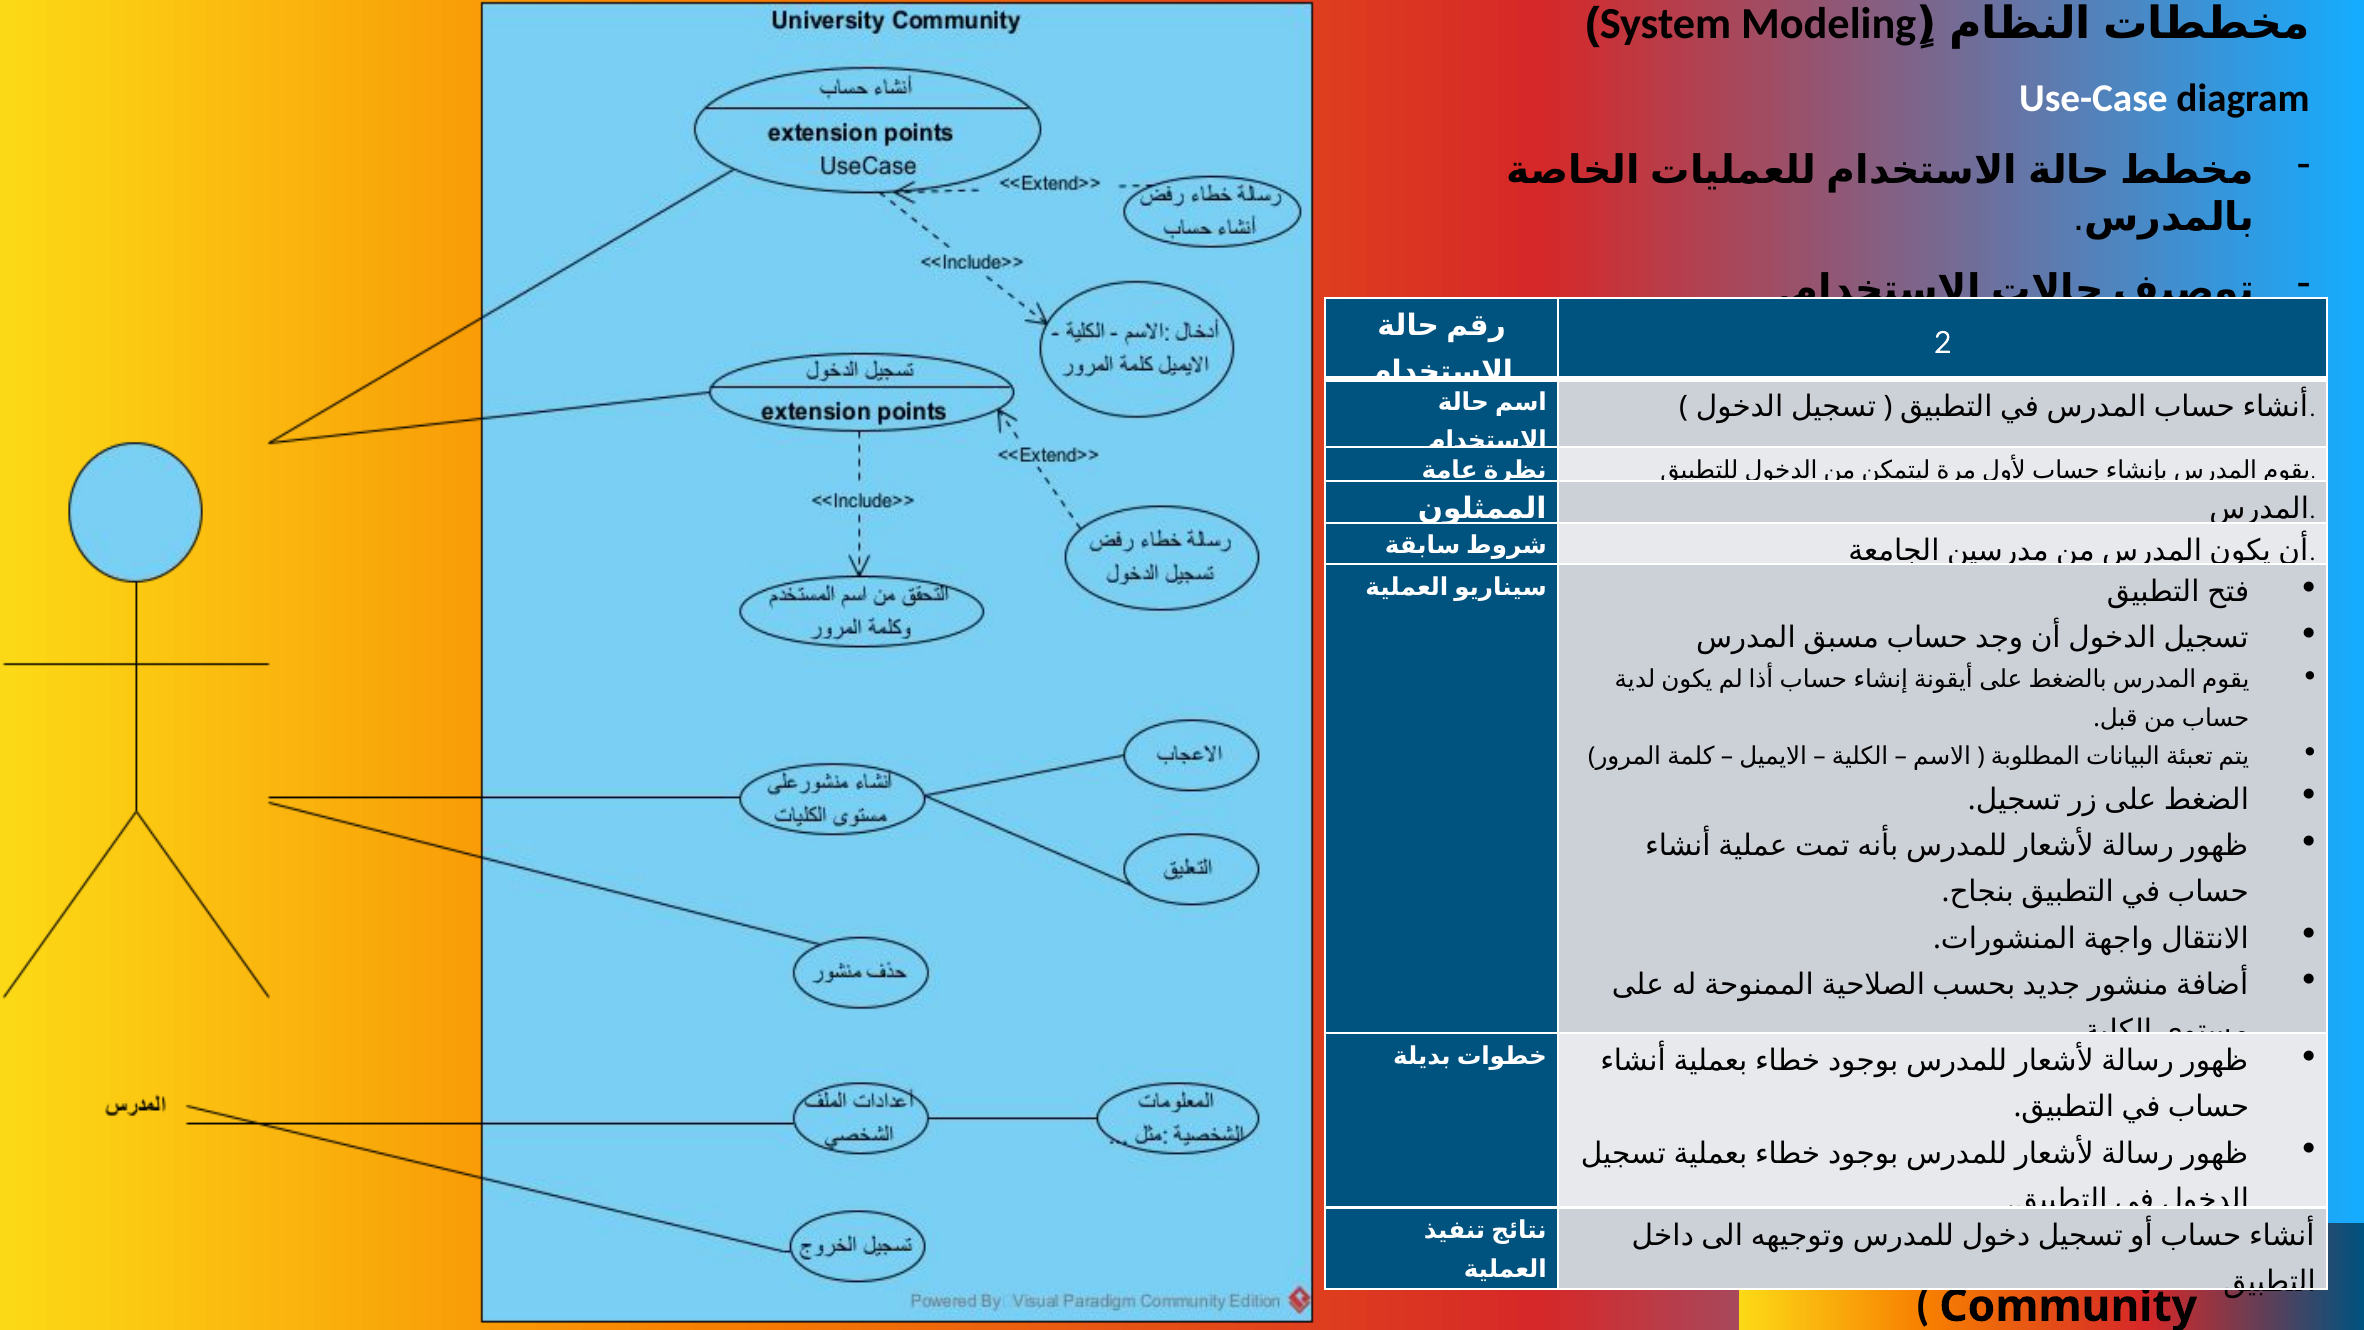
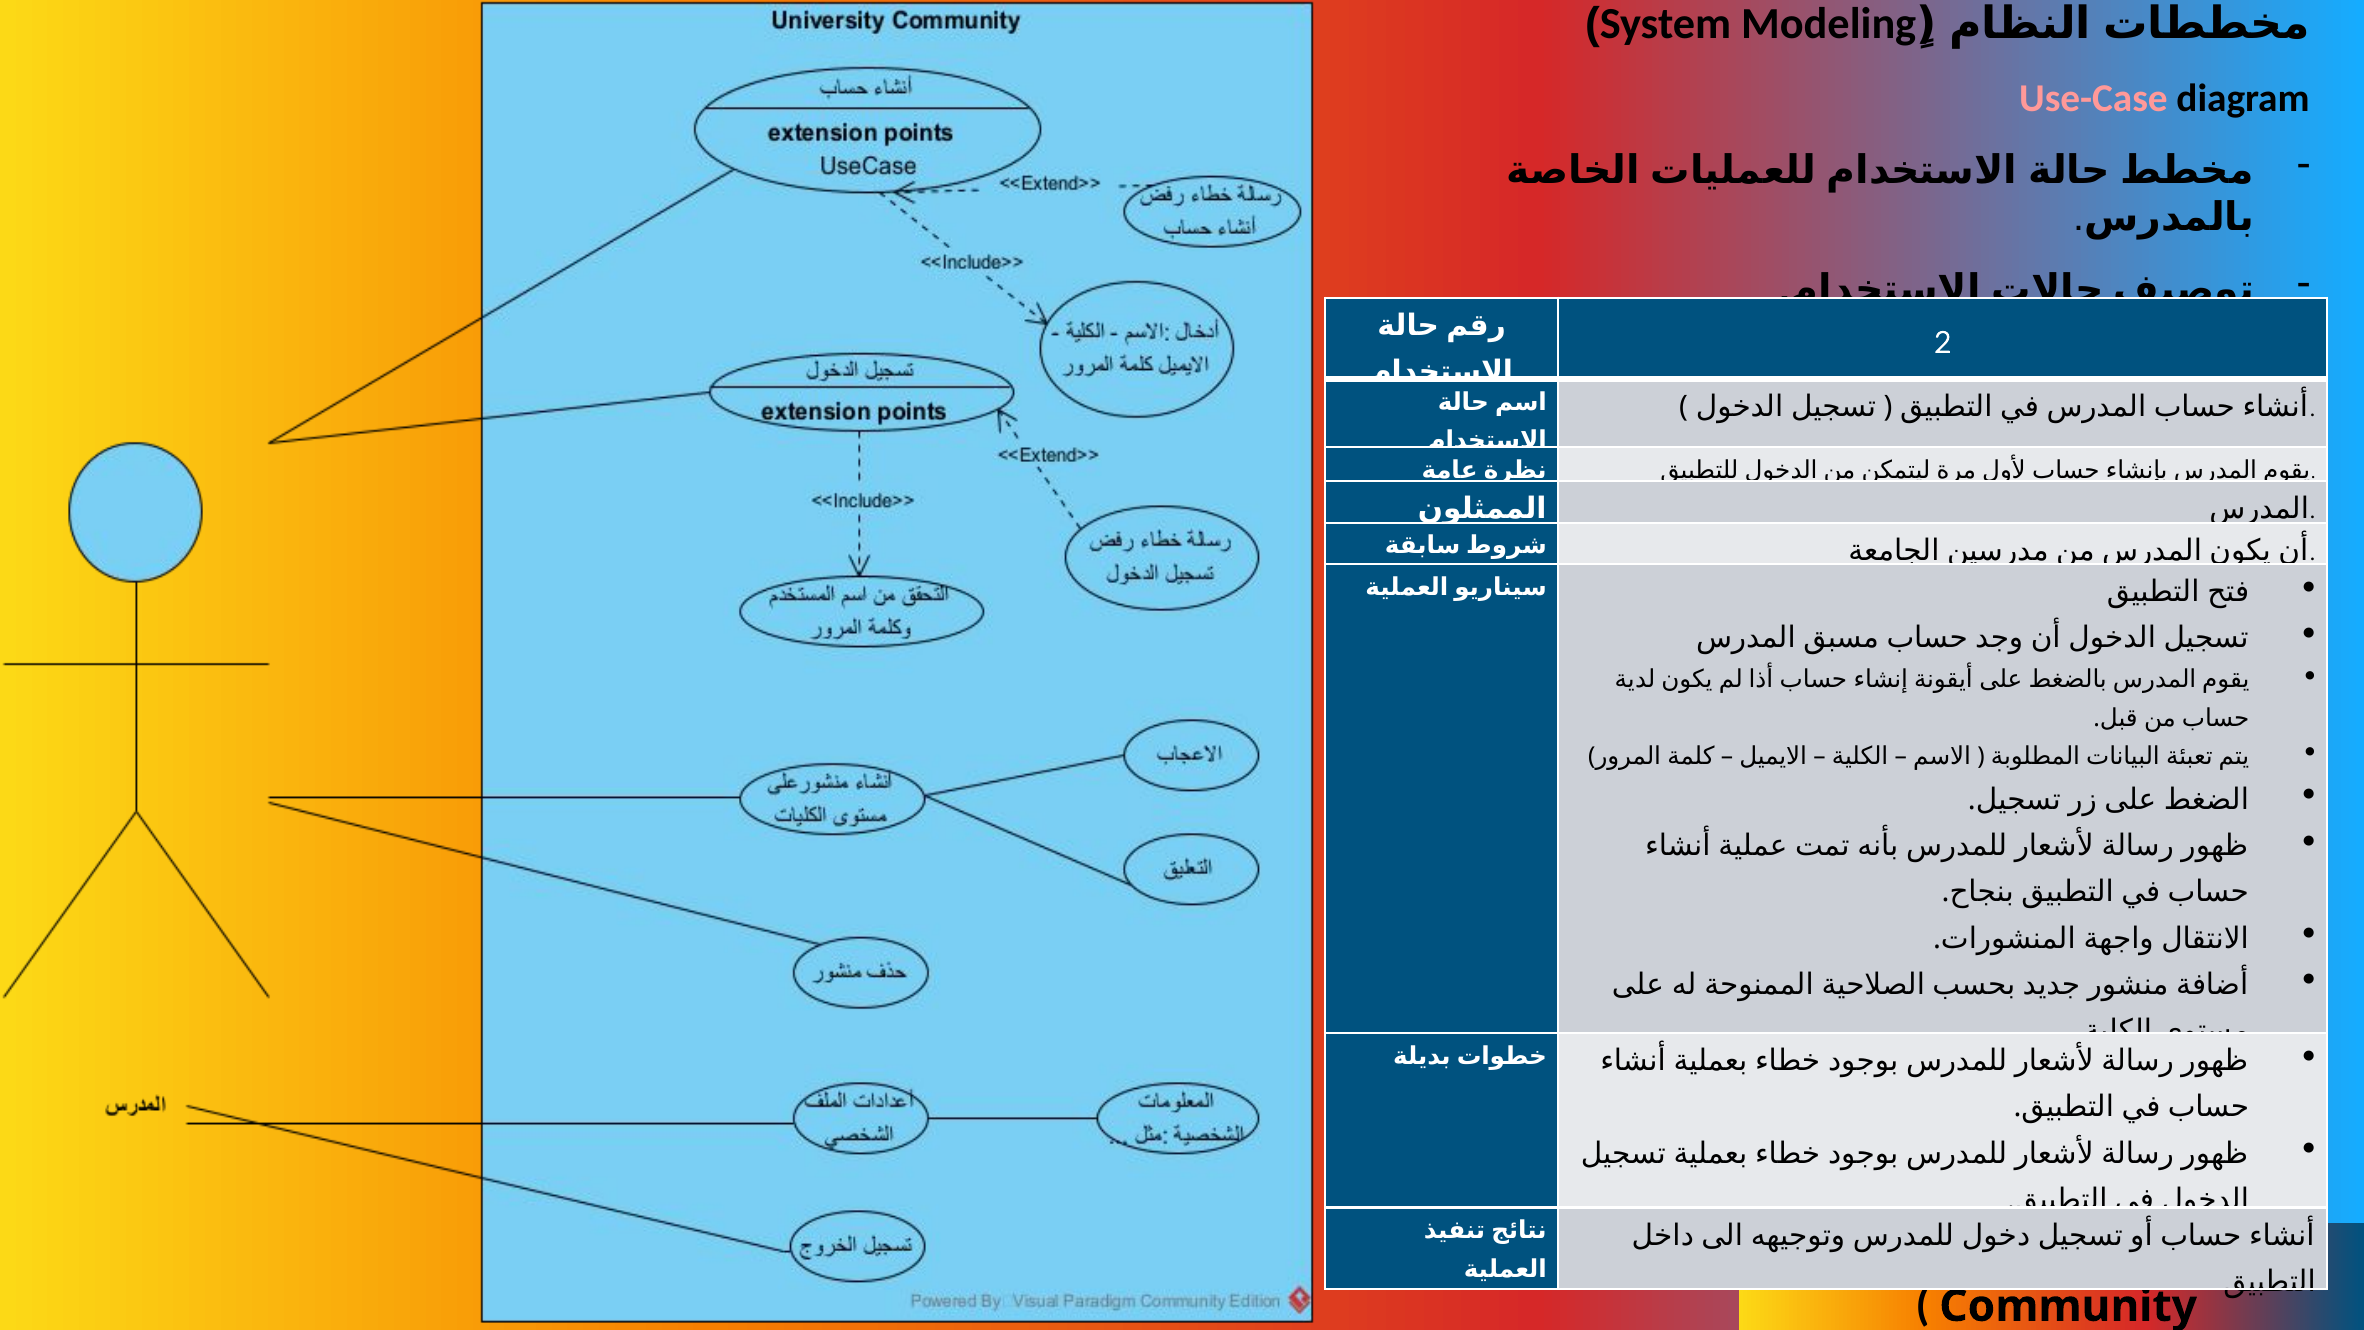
Use-Case colour: white -> pink (2093, 99)
